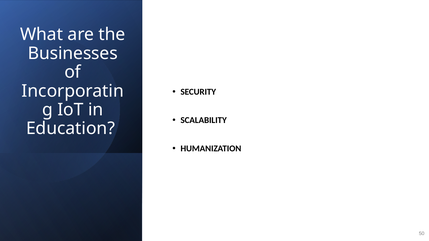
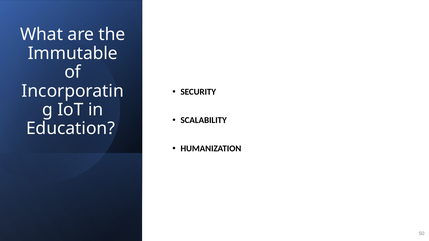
Businesses: Businesses -> Immutable (73, 53)
